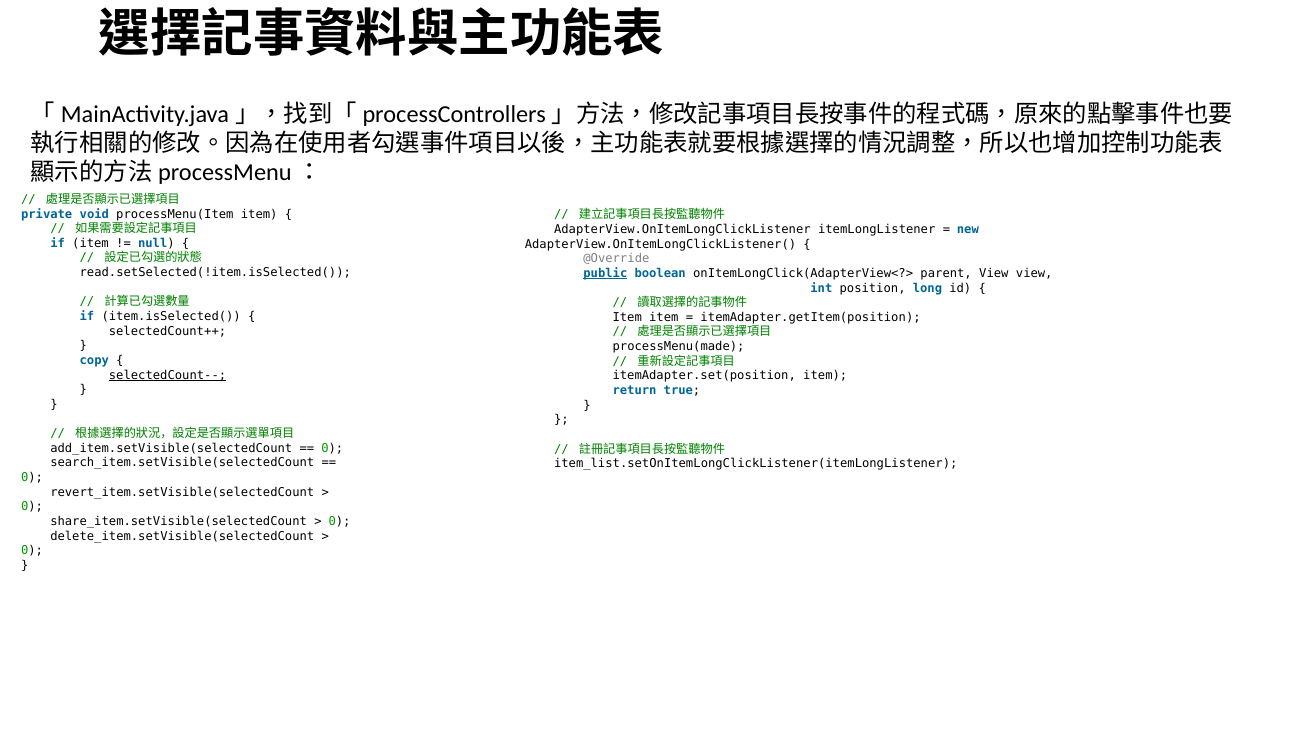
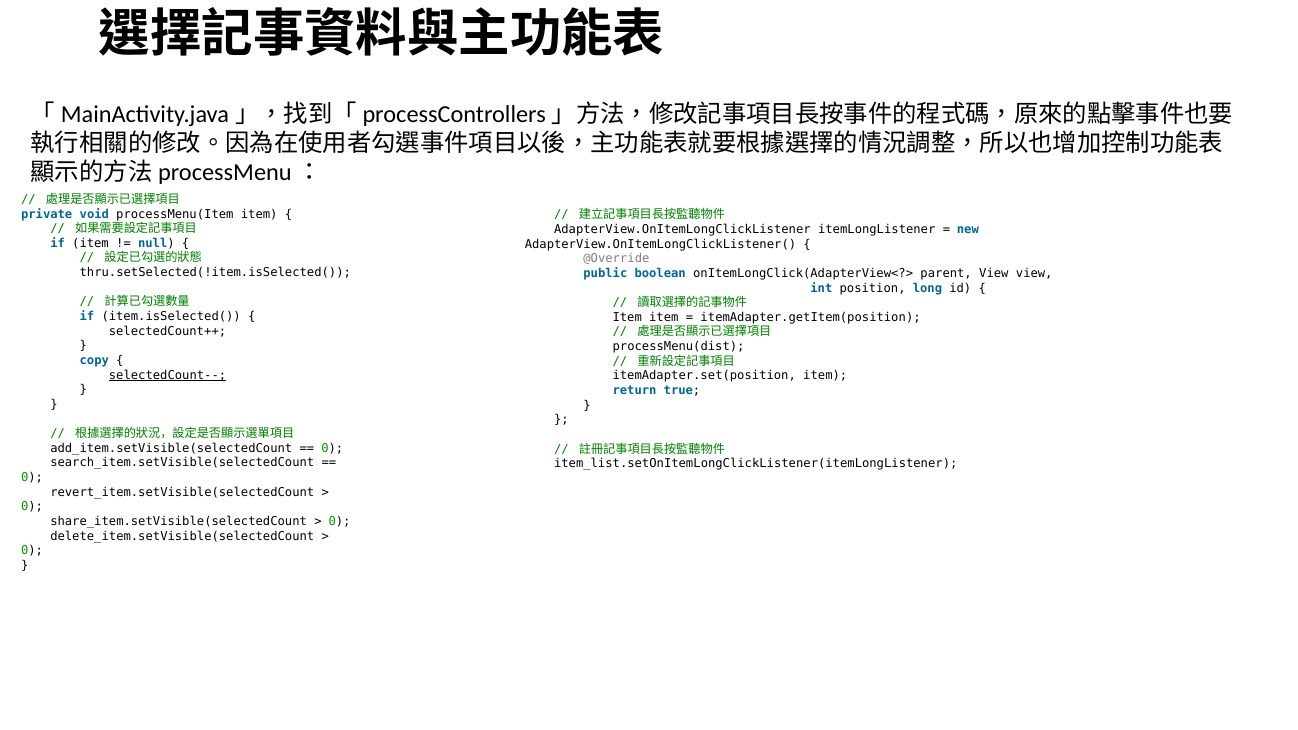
read.setSelected(!item.isSelected(: read.setSelected(!item.isSelected( -> thru.setSelected(!item.isSelected( (215, 273)
public underline: present -> none (605, 273)
processMenu(made: processMenu(made -> processMenu(dist (679, 347)
